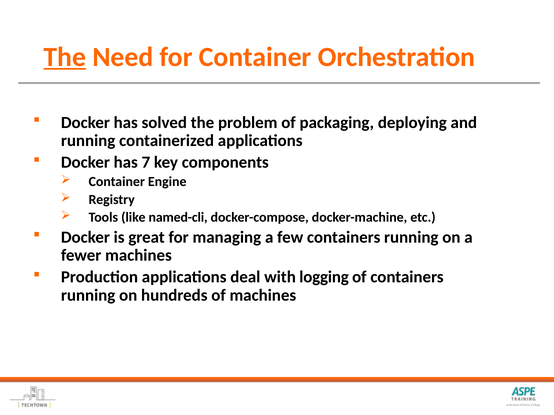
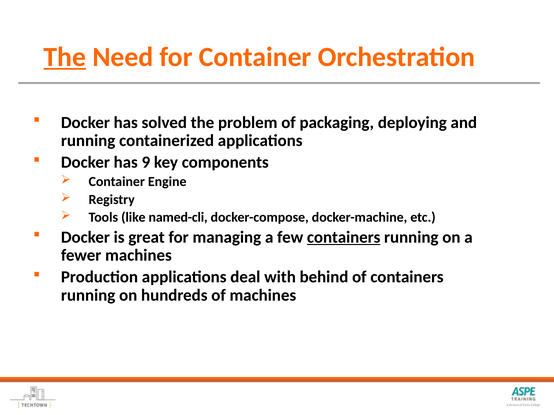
7: 7 -> 9 (146, 163)
containers underline: none -> present (344, 237)
logging: logging -> behind (324, 277)
